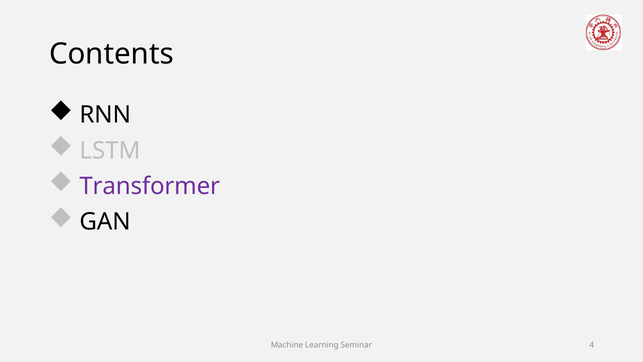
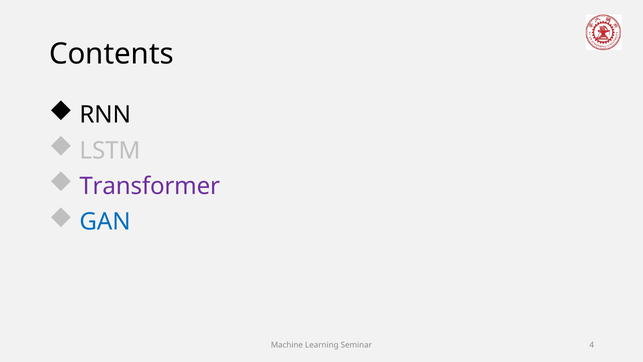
GAN colour: black -> blue (105, 222)
